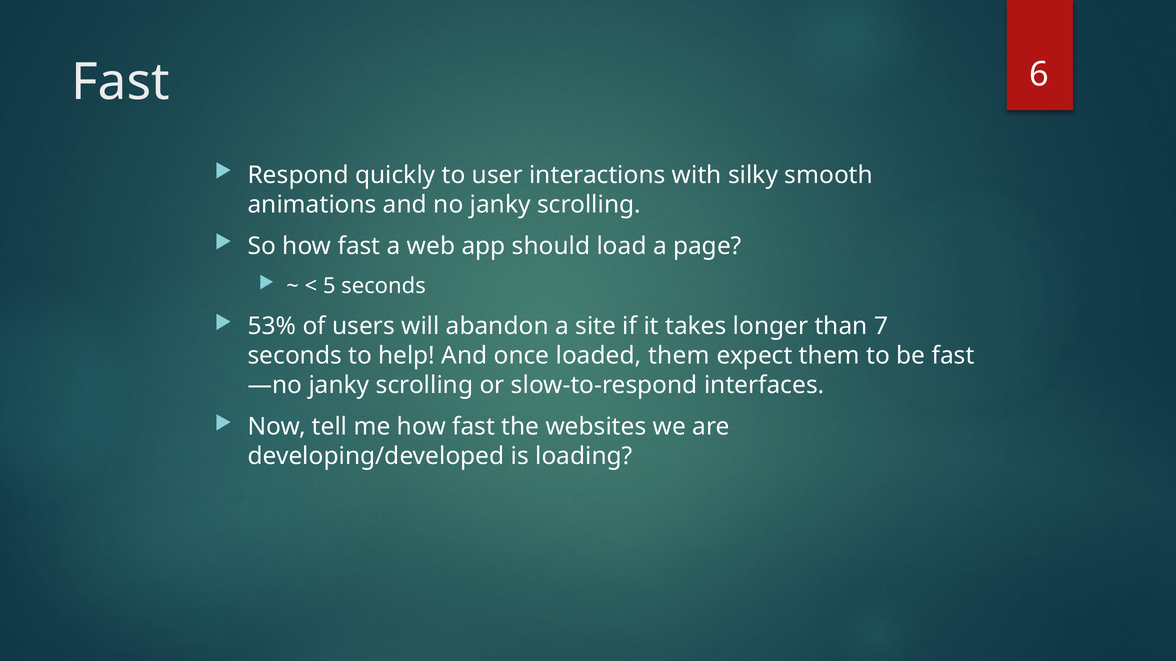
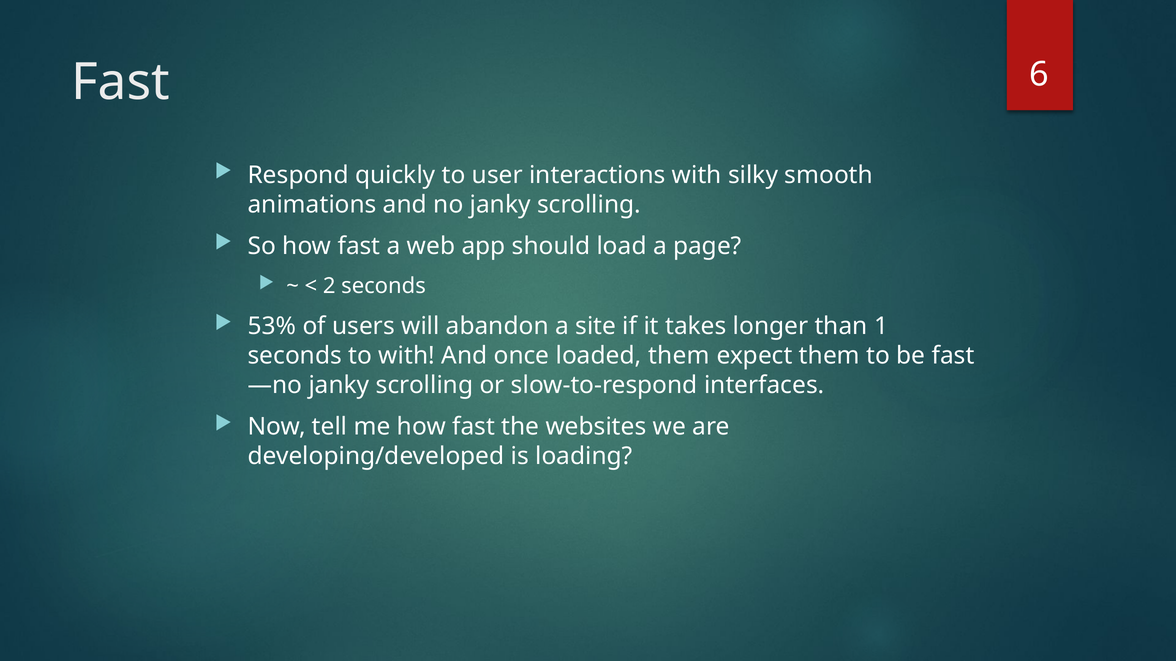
5: 5 -> 2 (329, 286)
7: 7 -> 1 (881, 327)
to help: help -> with (407, 356)
